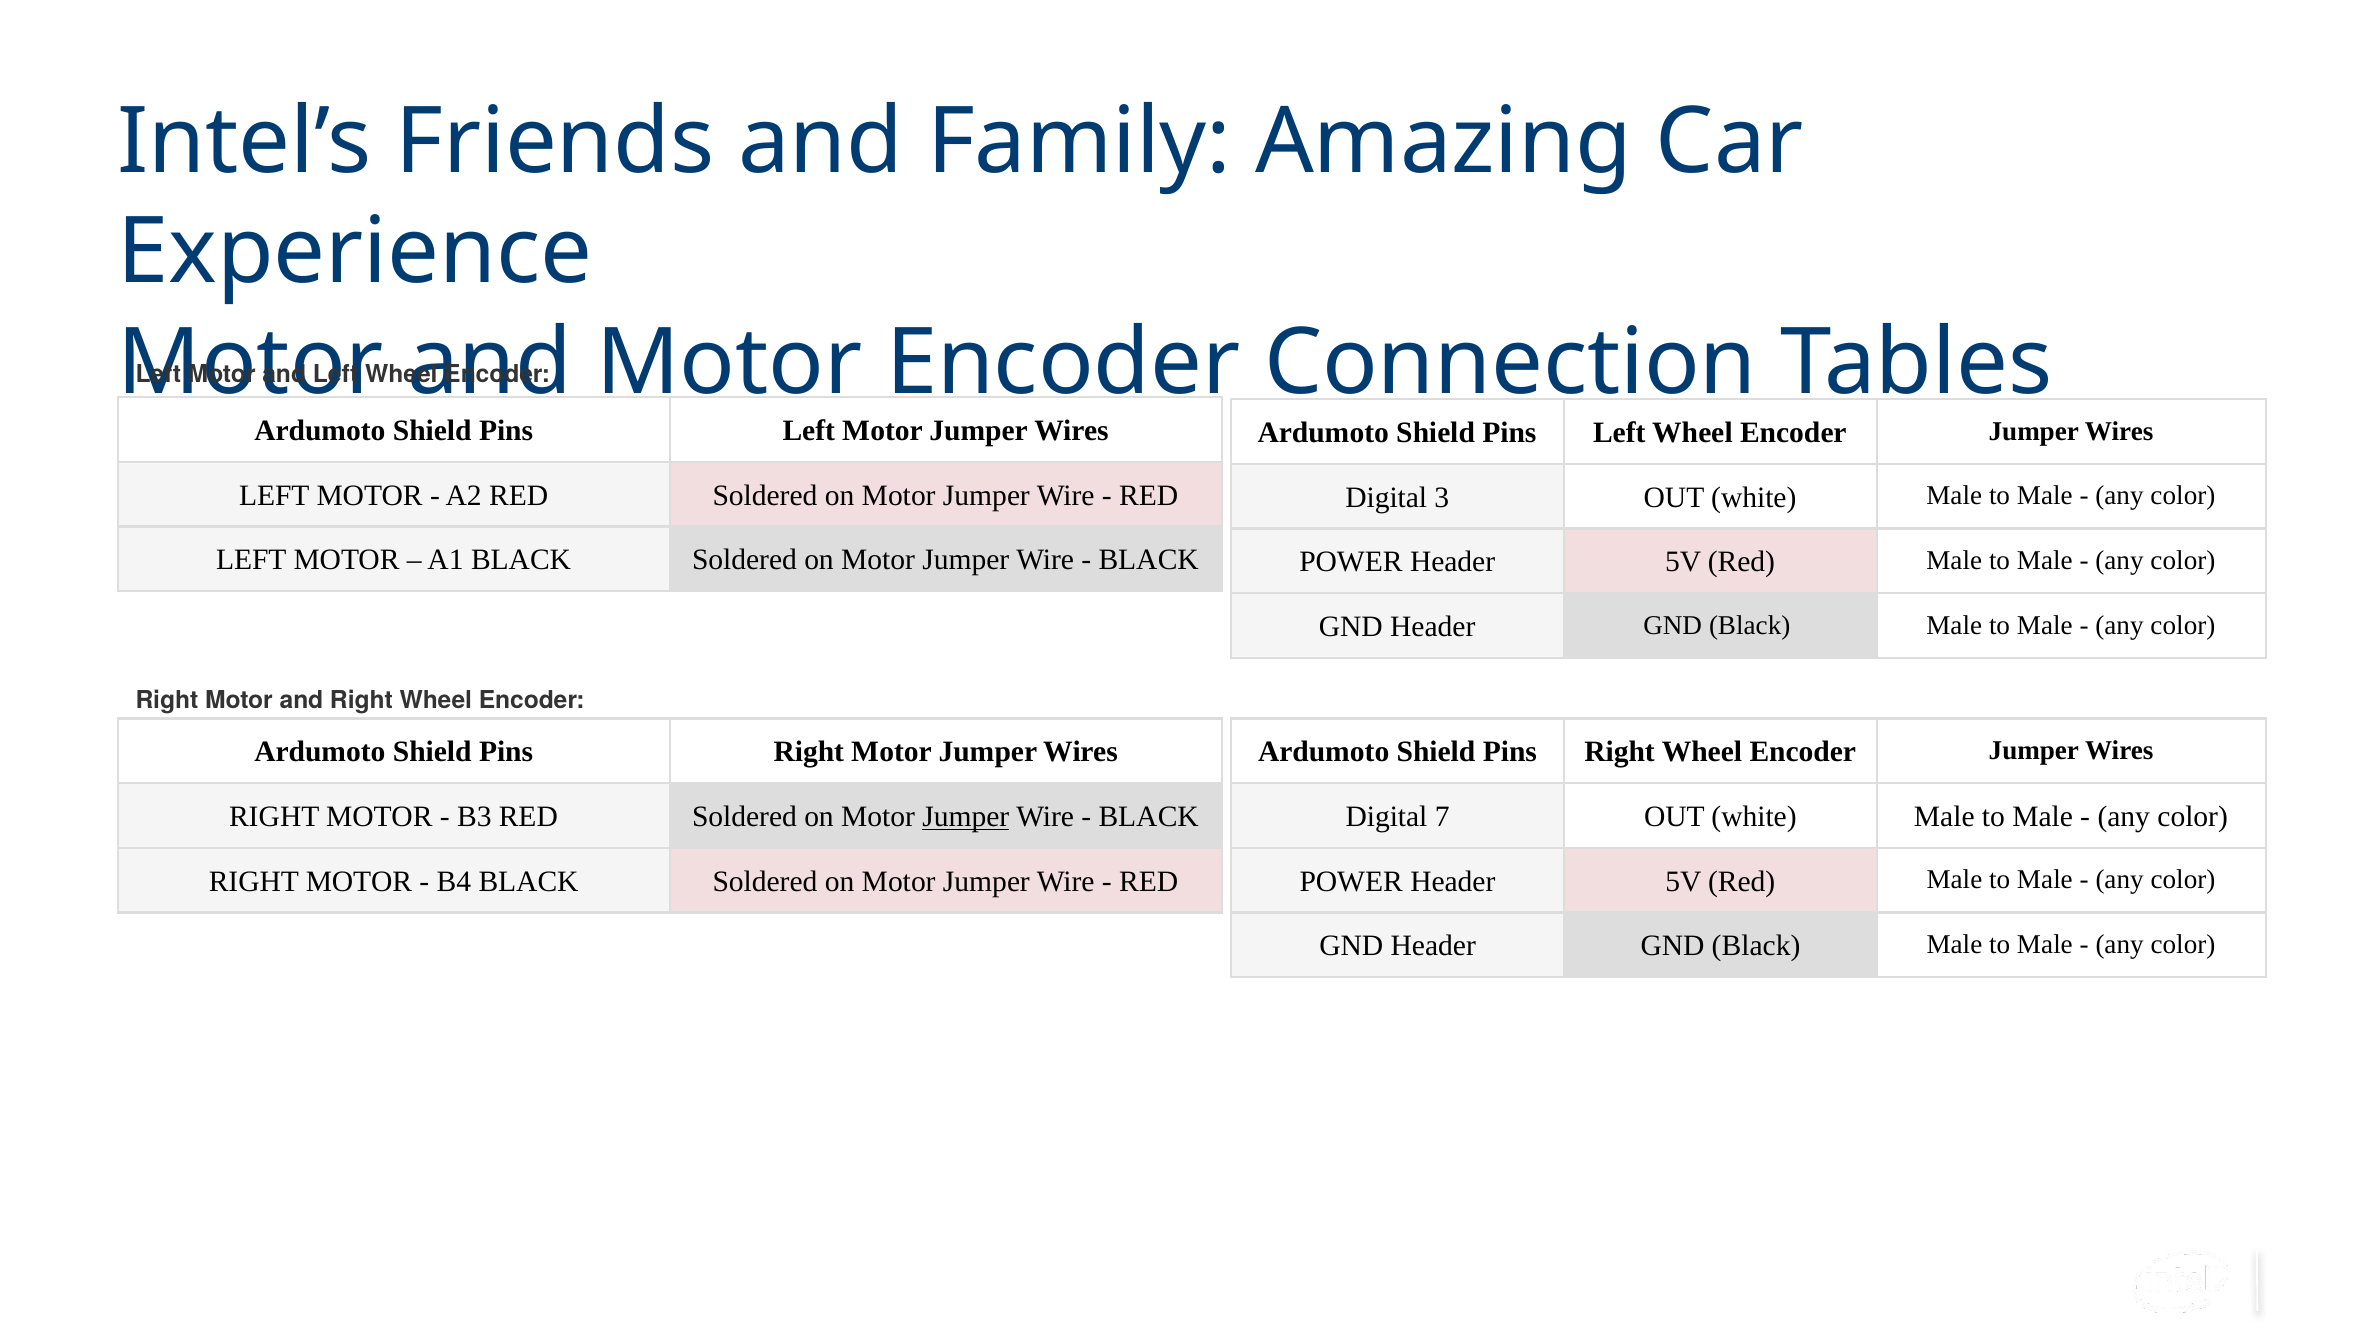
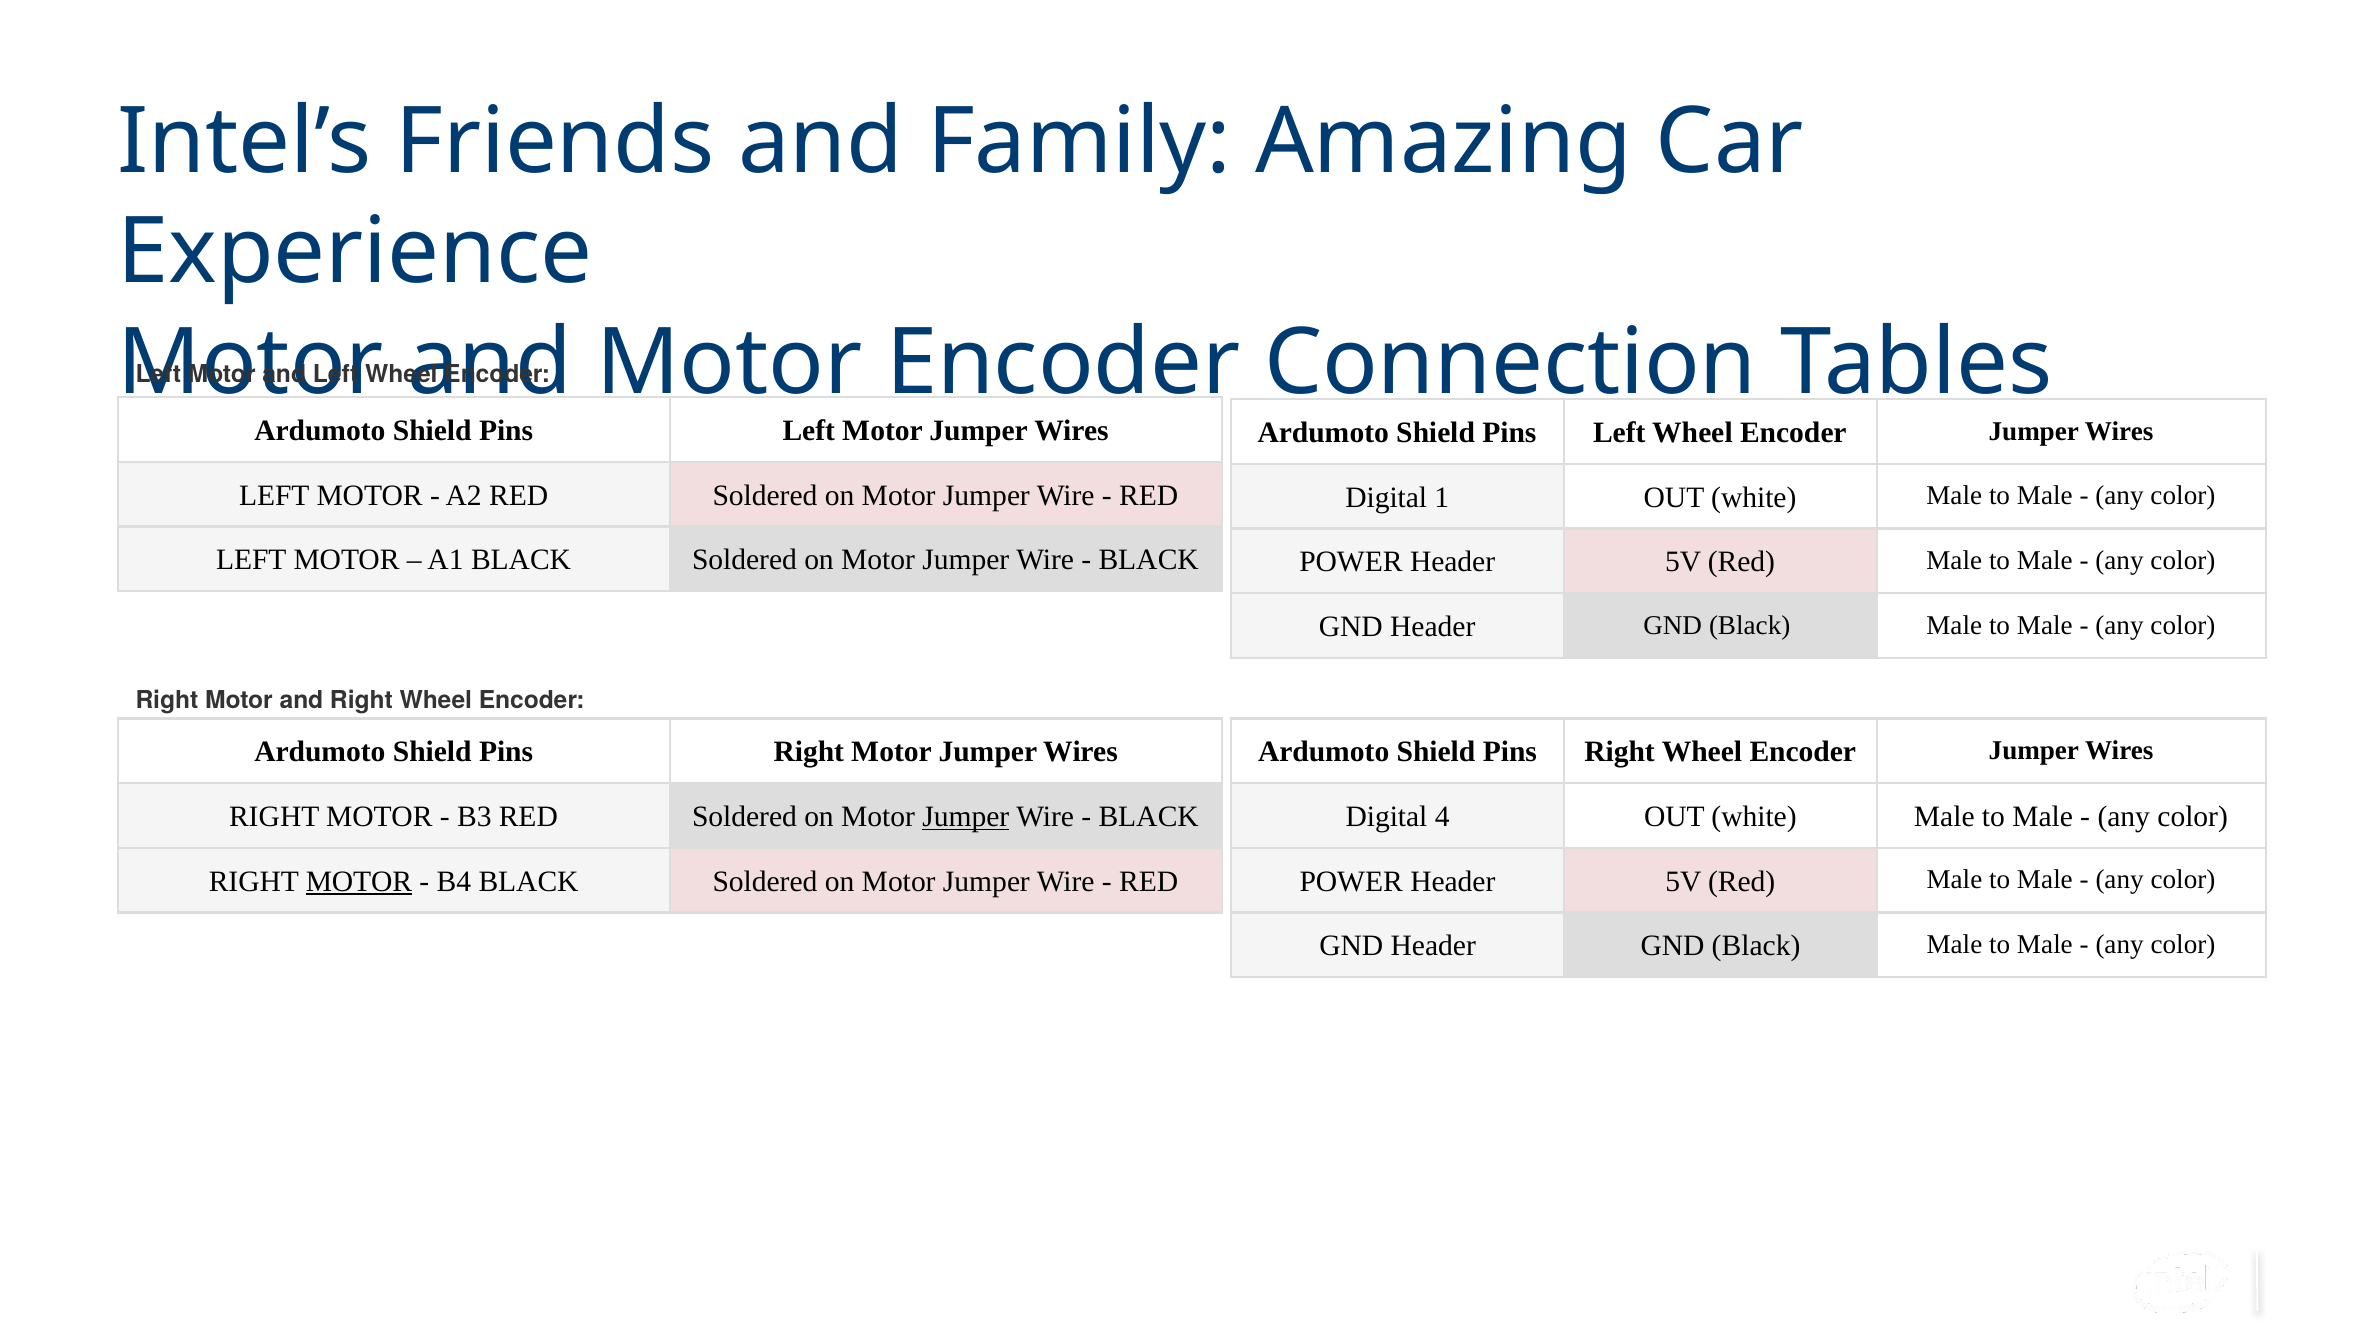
3: 3 -> 1 (1442, 497)
7: 7 -> 4 (1442, 816)
MOTOR underline: none -> present (359, 881)
